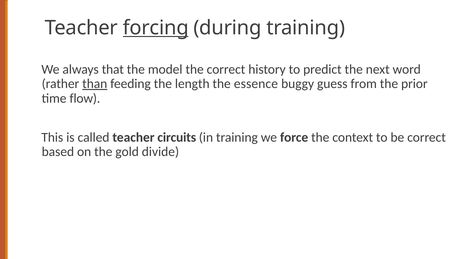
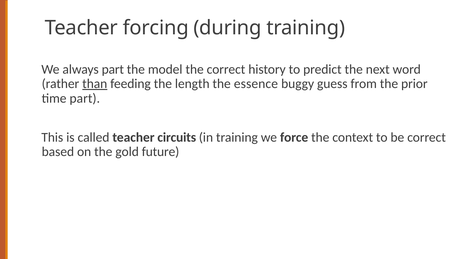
forcing underline: present -> none (156, 28)
always that: that -> part (113, 69)
time flow: flow -> part (85, 98)
divide: divide -> future (161, 152)
